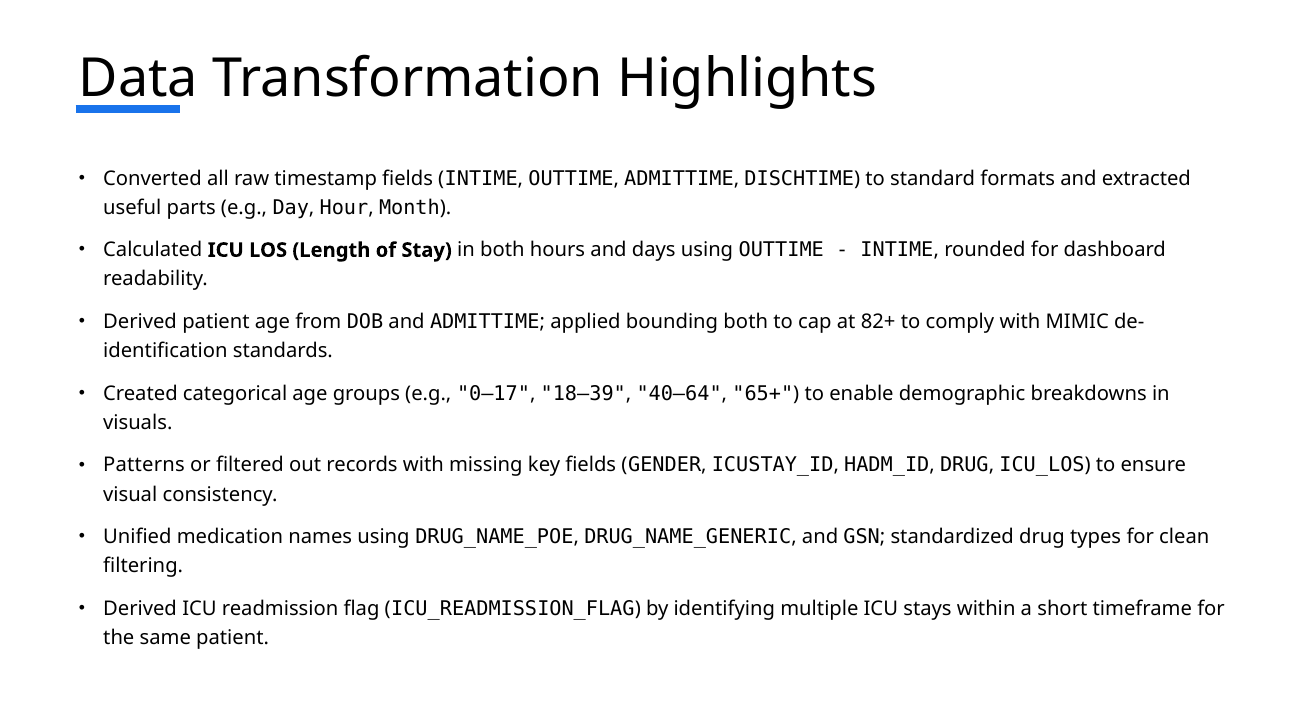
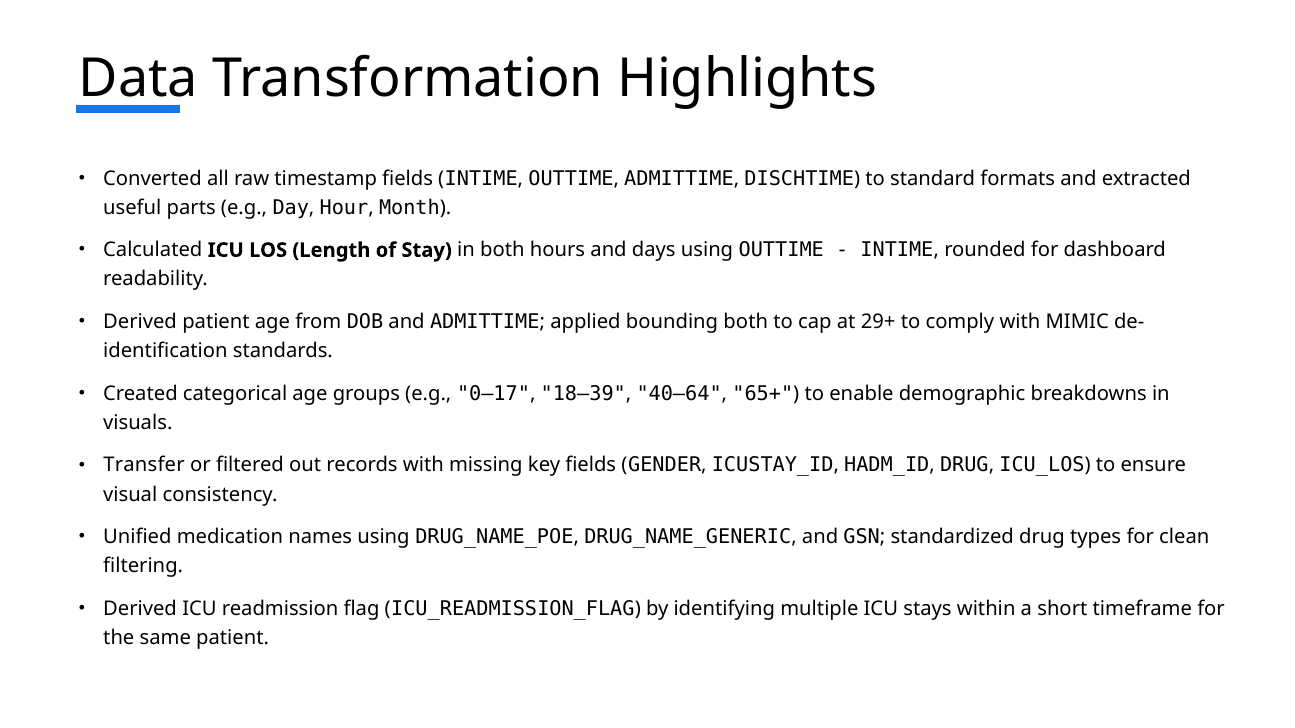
82+: 82+ -> 29+ (878, 322)
Patterns: Patterns -> Transfer (144, 466)
